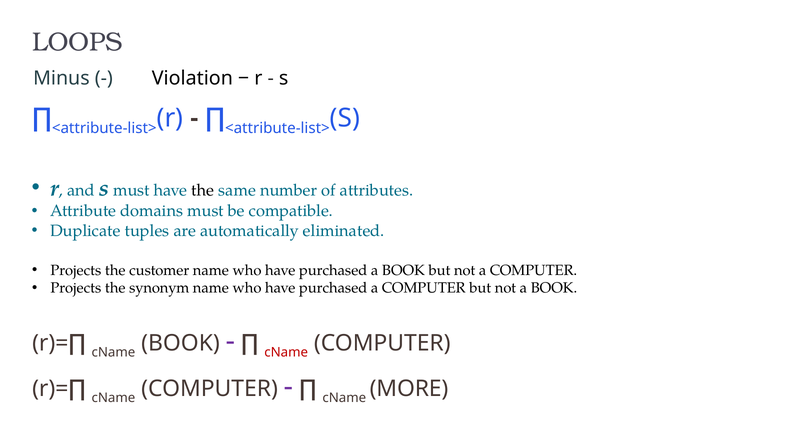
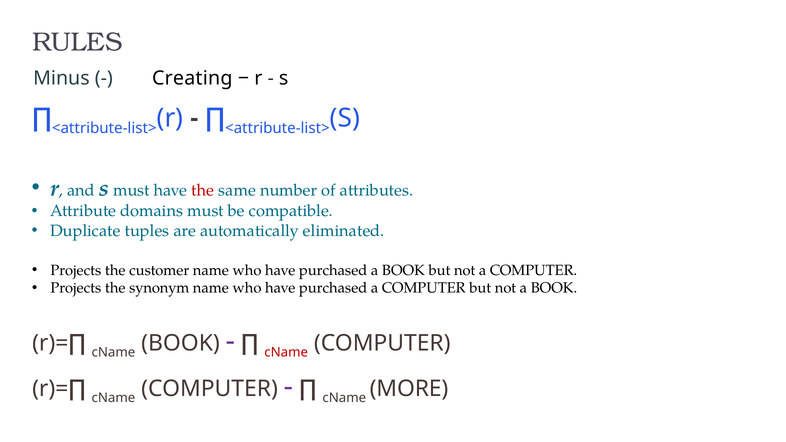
LOOPS: LOOPS -> RULES (77, 42)
Violation: Violation -> Creating (192, 78)
the colour: black -> red (203, 190)
